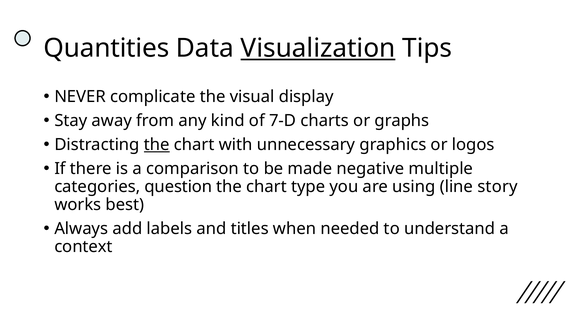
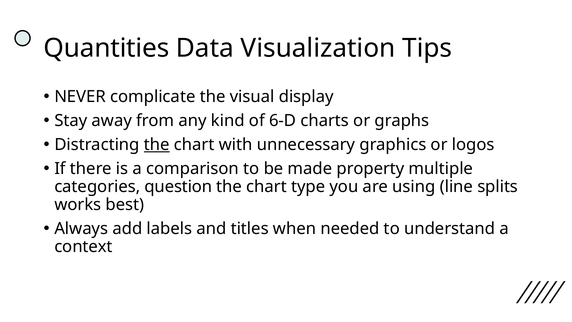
Visualization underline: present -> none (318, 48)
7-D: 7-D -> 6-D (283, 121)
negative: negative -> property (370, 169)
story: story -> splits (498, 187)
